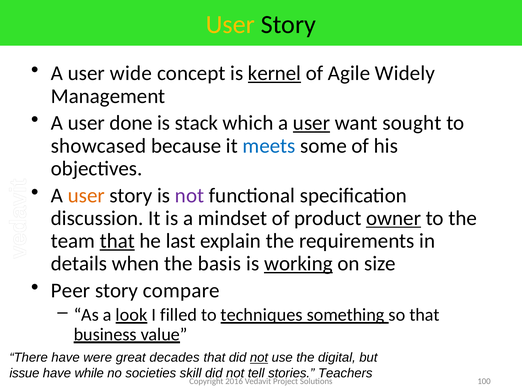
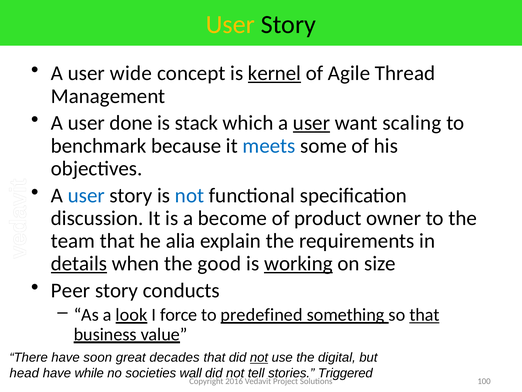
Widely: Widely -> Thread (405, 73)
sought: sought -> scaling (412, 123)
showcased: showcased -> benchmark (99, 146)
user colour: orange -> blue (86, 195)
not colour: purple -> blue (190, 195)
mindset: mindset -> become (232, 218)
owner underline: present -> none (394, 218)
that underline: present -> none (117, 241)
last: last -> alia (181, 241)
details underline: none -> present (79, 263)
basis: basis -> good (219, 263)
compare: compare -> conducts (181, 290)
filled: filled -> force (179, 315)
techniques: techniques -> predefined (262, 315)
that underline: none -> present (424, 315)
were: were -> soon (98, 357)
issue: issue -> head (24, 373)
skill: skill -> wall (191, 373)
Teachers: Teachers -> Triggered (345, 373)
